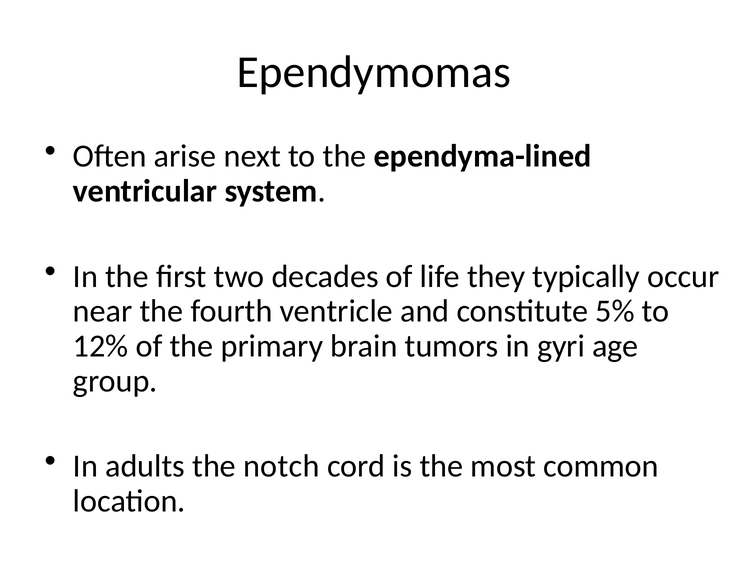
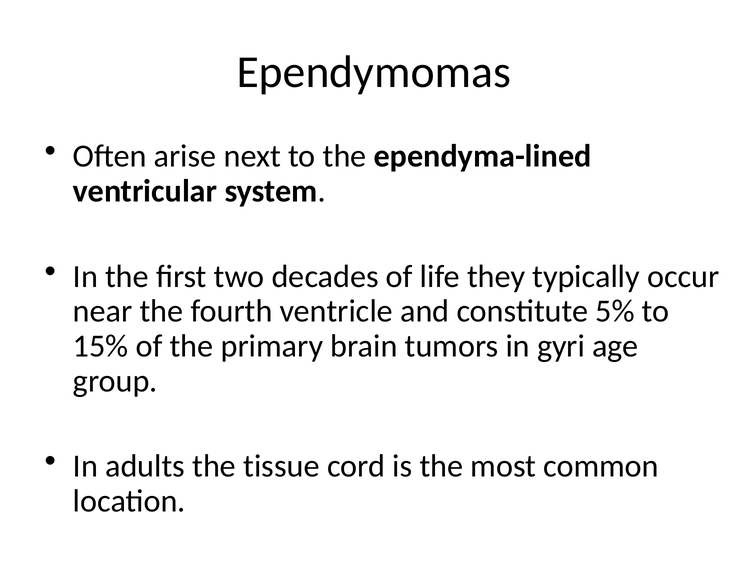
12%: 12% -> 15% (101, 346)
notch: notch -> tissue (281, 466)
